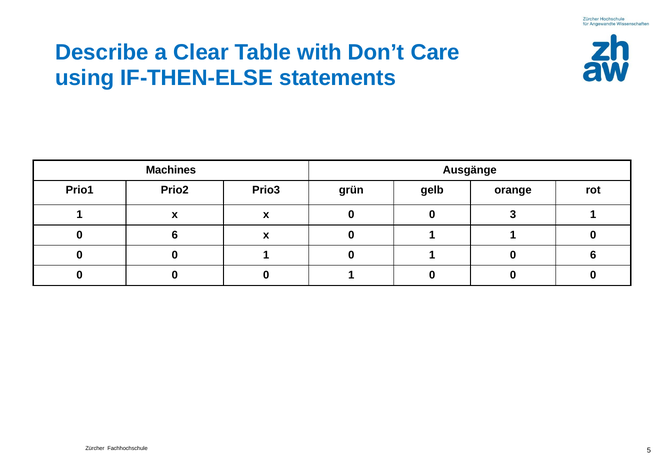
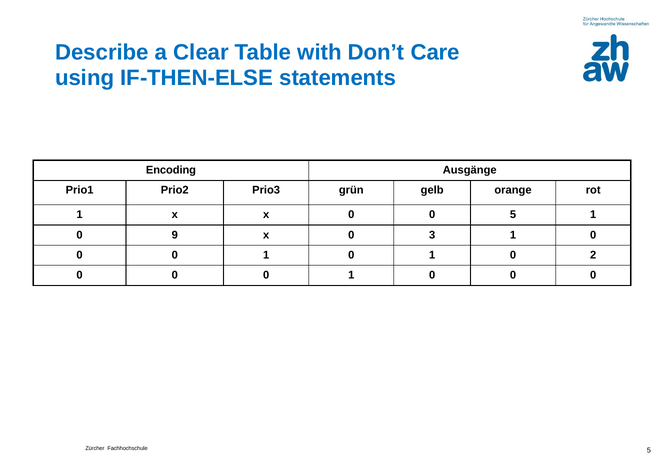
Machines: Machines -> Encoding (171, 170)
0 3: 3 -> 5 (513, 214)
6: 6 -> 9 (175, 235)
x 0 1: 1 -> 3 (432, 235)
0 1 0 6: 6 -> 2 (593, 255)
